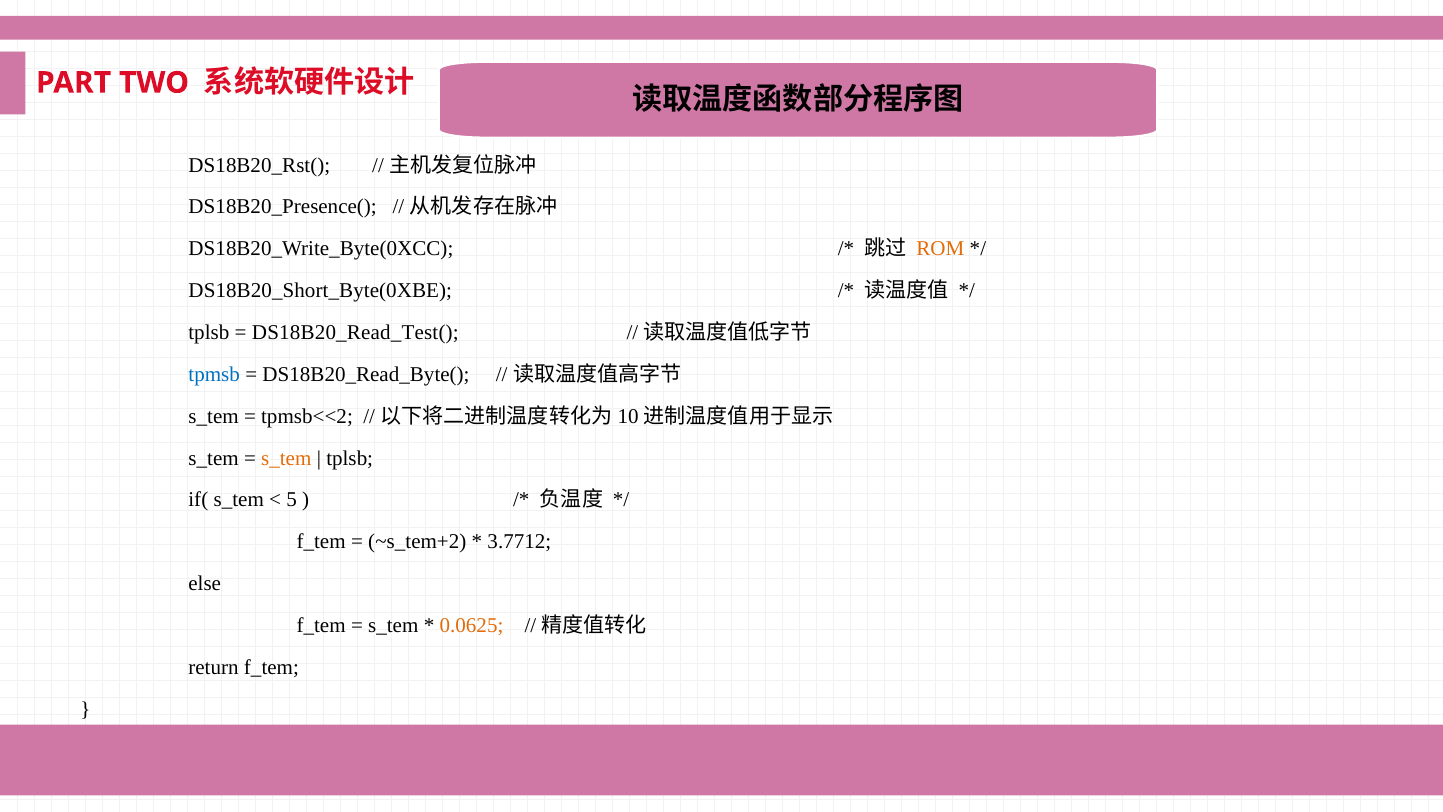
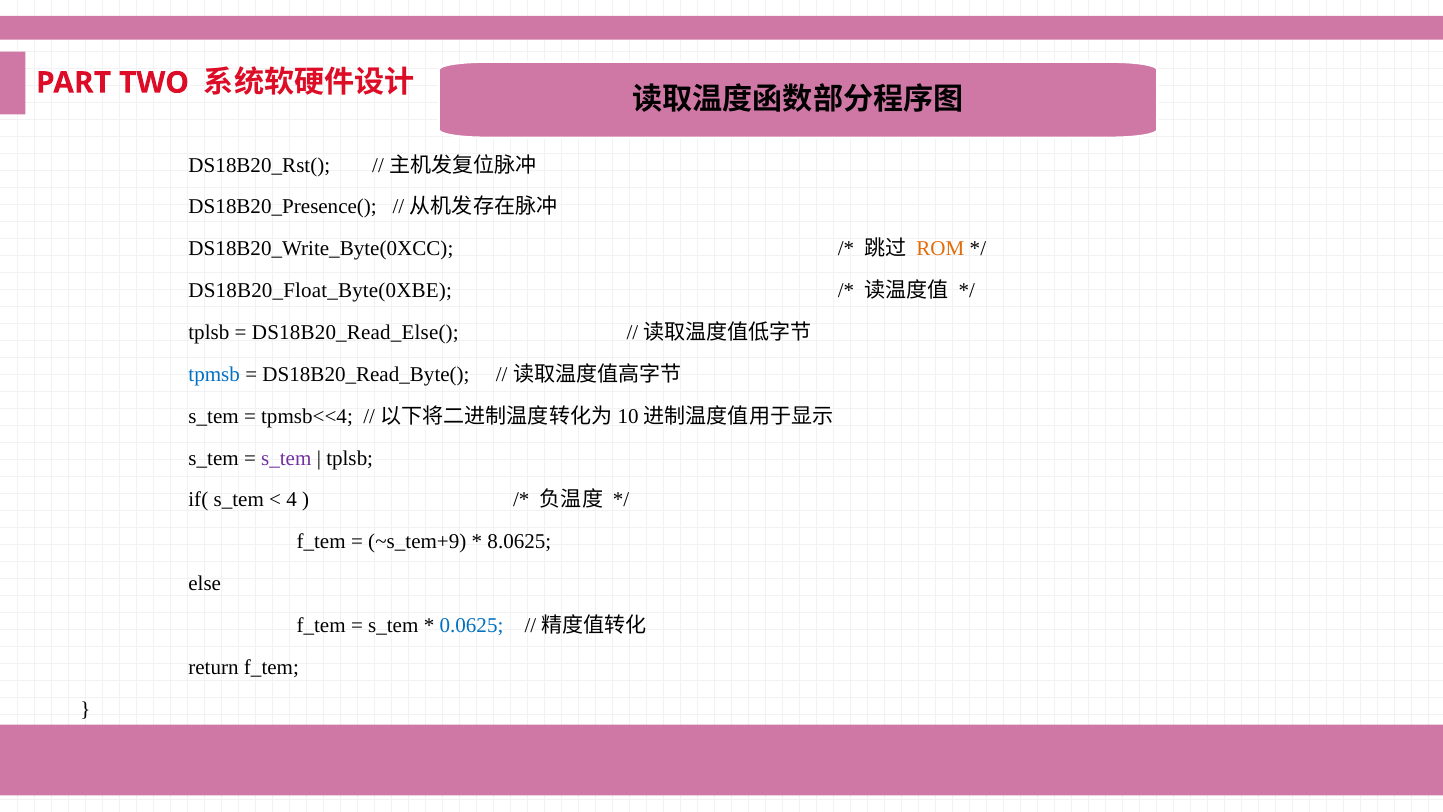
DS18B20_Short_Byte(0XBE: DS18B20_Short_Byte(0XBE -> DS18B20_Float_Byte(0XBE (320, 291)
DS18B20_Read_Test(: DS18B20_Read_Test( -> DS18B20_Read_Else( (355, 332)
tpmsb<<2: tpmsb<<2 -> tpmsb<<4 (307, 416)
s_tem colour: orange -> purple (286, 458)
5: 5 -> 4 (292, 500)
~s_tem+2: ~s_tem+2 -> ~s_tem+9 (417, 542)
3.7712: 3.7712 -> 8.0625 (519, 542)
0.0625 colour: orange -> blue (471, 625)
